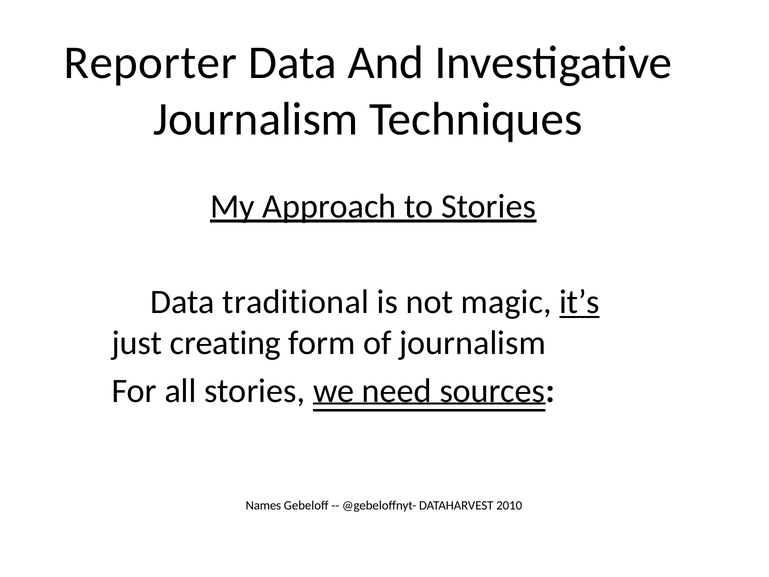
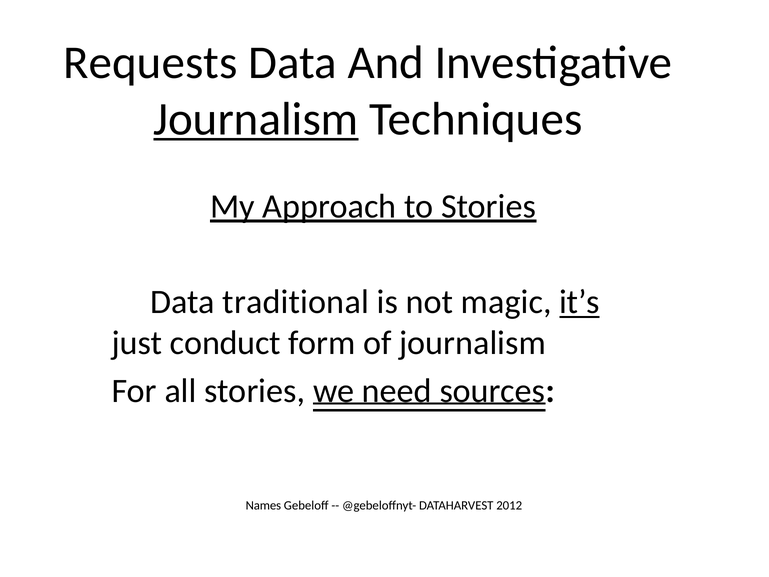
Reporter: Reporter -> Requests (150, 63)
Journalism underline: none -> present (256, 119)
creating: creating -> conduct (225, 343)
2010: 2010 -> 2012 (509, 505)
